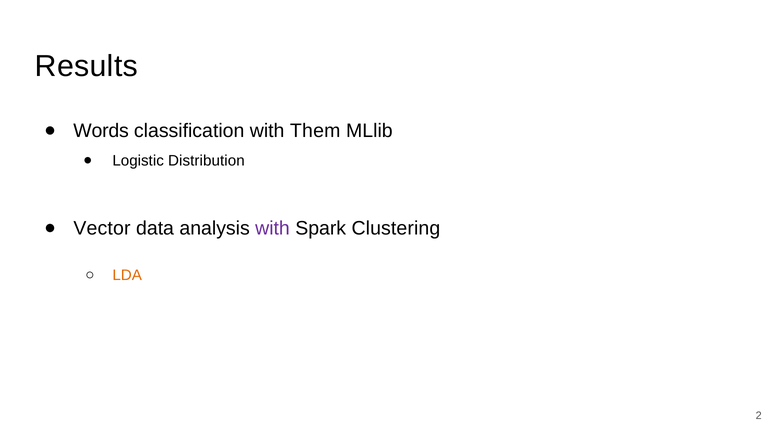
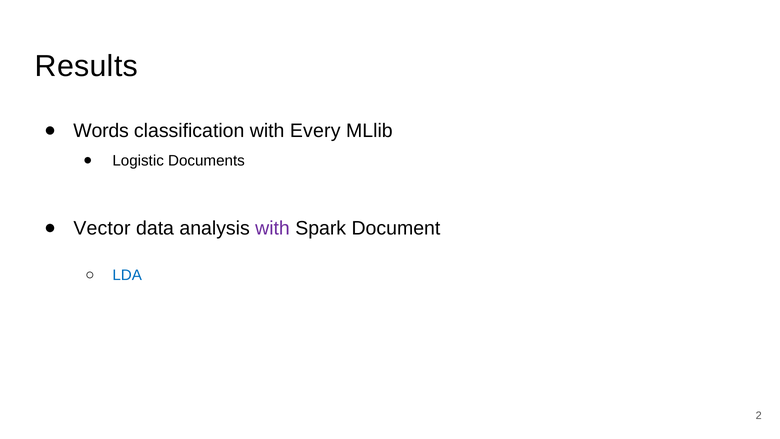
Them: Them -> Every (315, 131)
Distribution: Distribution -> Documents (206, 160)
Clustering: Clustering -> Document (396, 228)
LDA colour: orange -> blue (127, 275)
